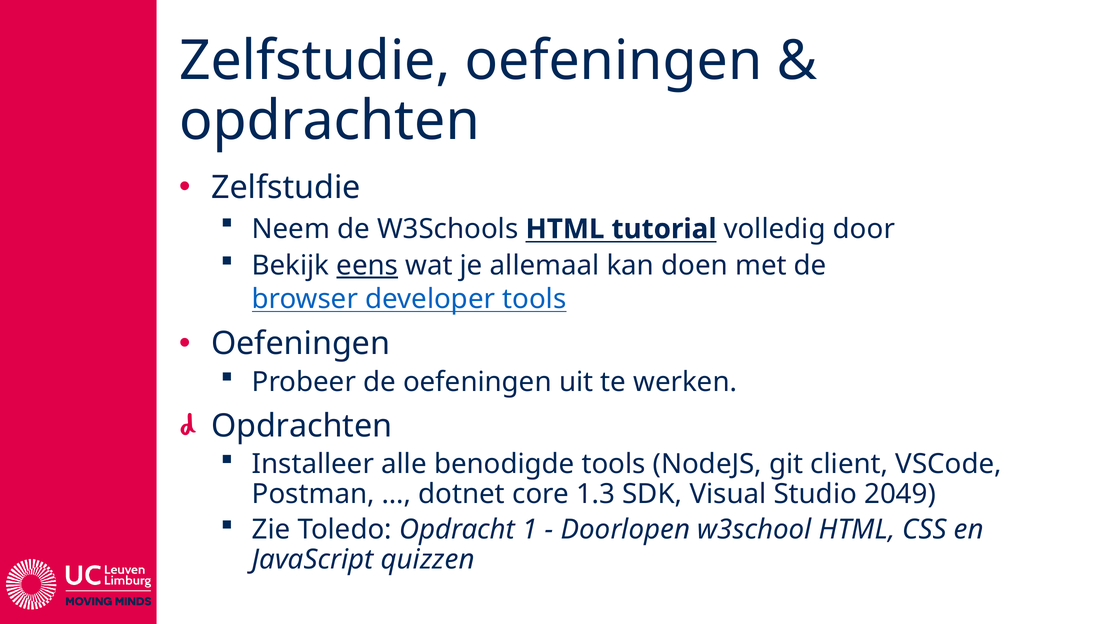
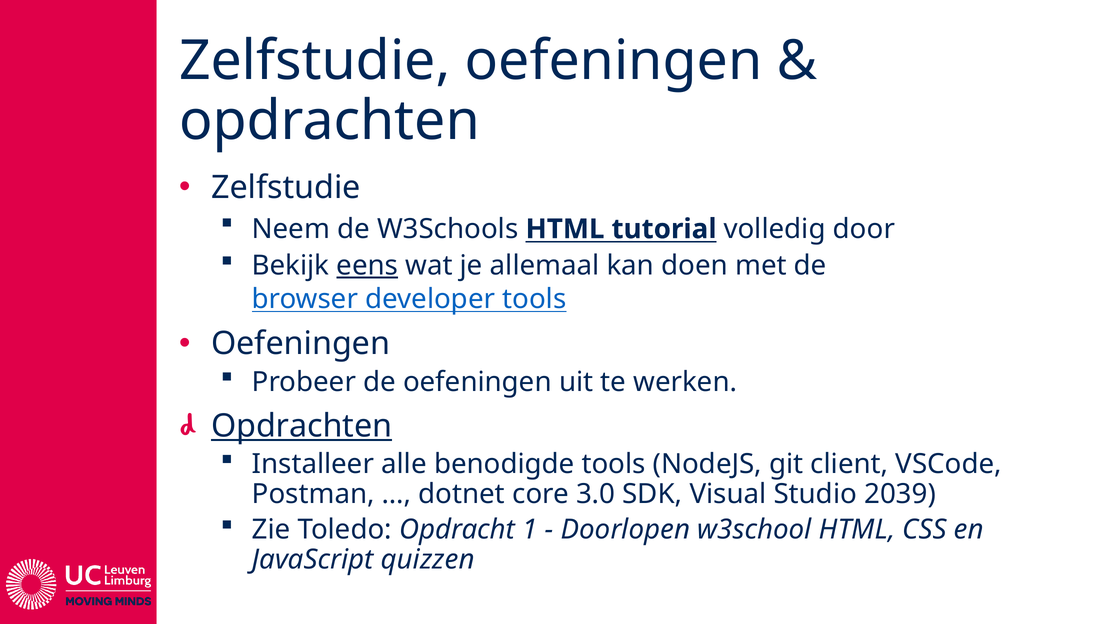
Opdrachten underline: none -> present (302, 426)
1.3: 1.3 -> 3.0 (596, 494)
2049: 2049 -> 2039 (900, 494)
